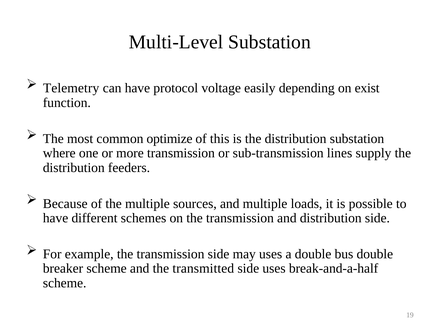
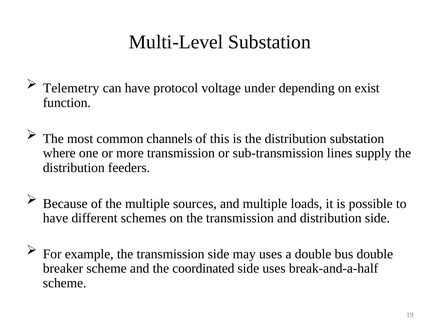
easily: easily -> under (260, 88)
optimize: optimize -> channels (170, 139)
transmitted: transmitted -> coordinated (203, 269)
